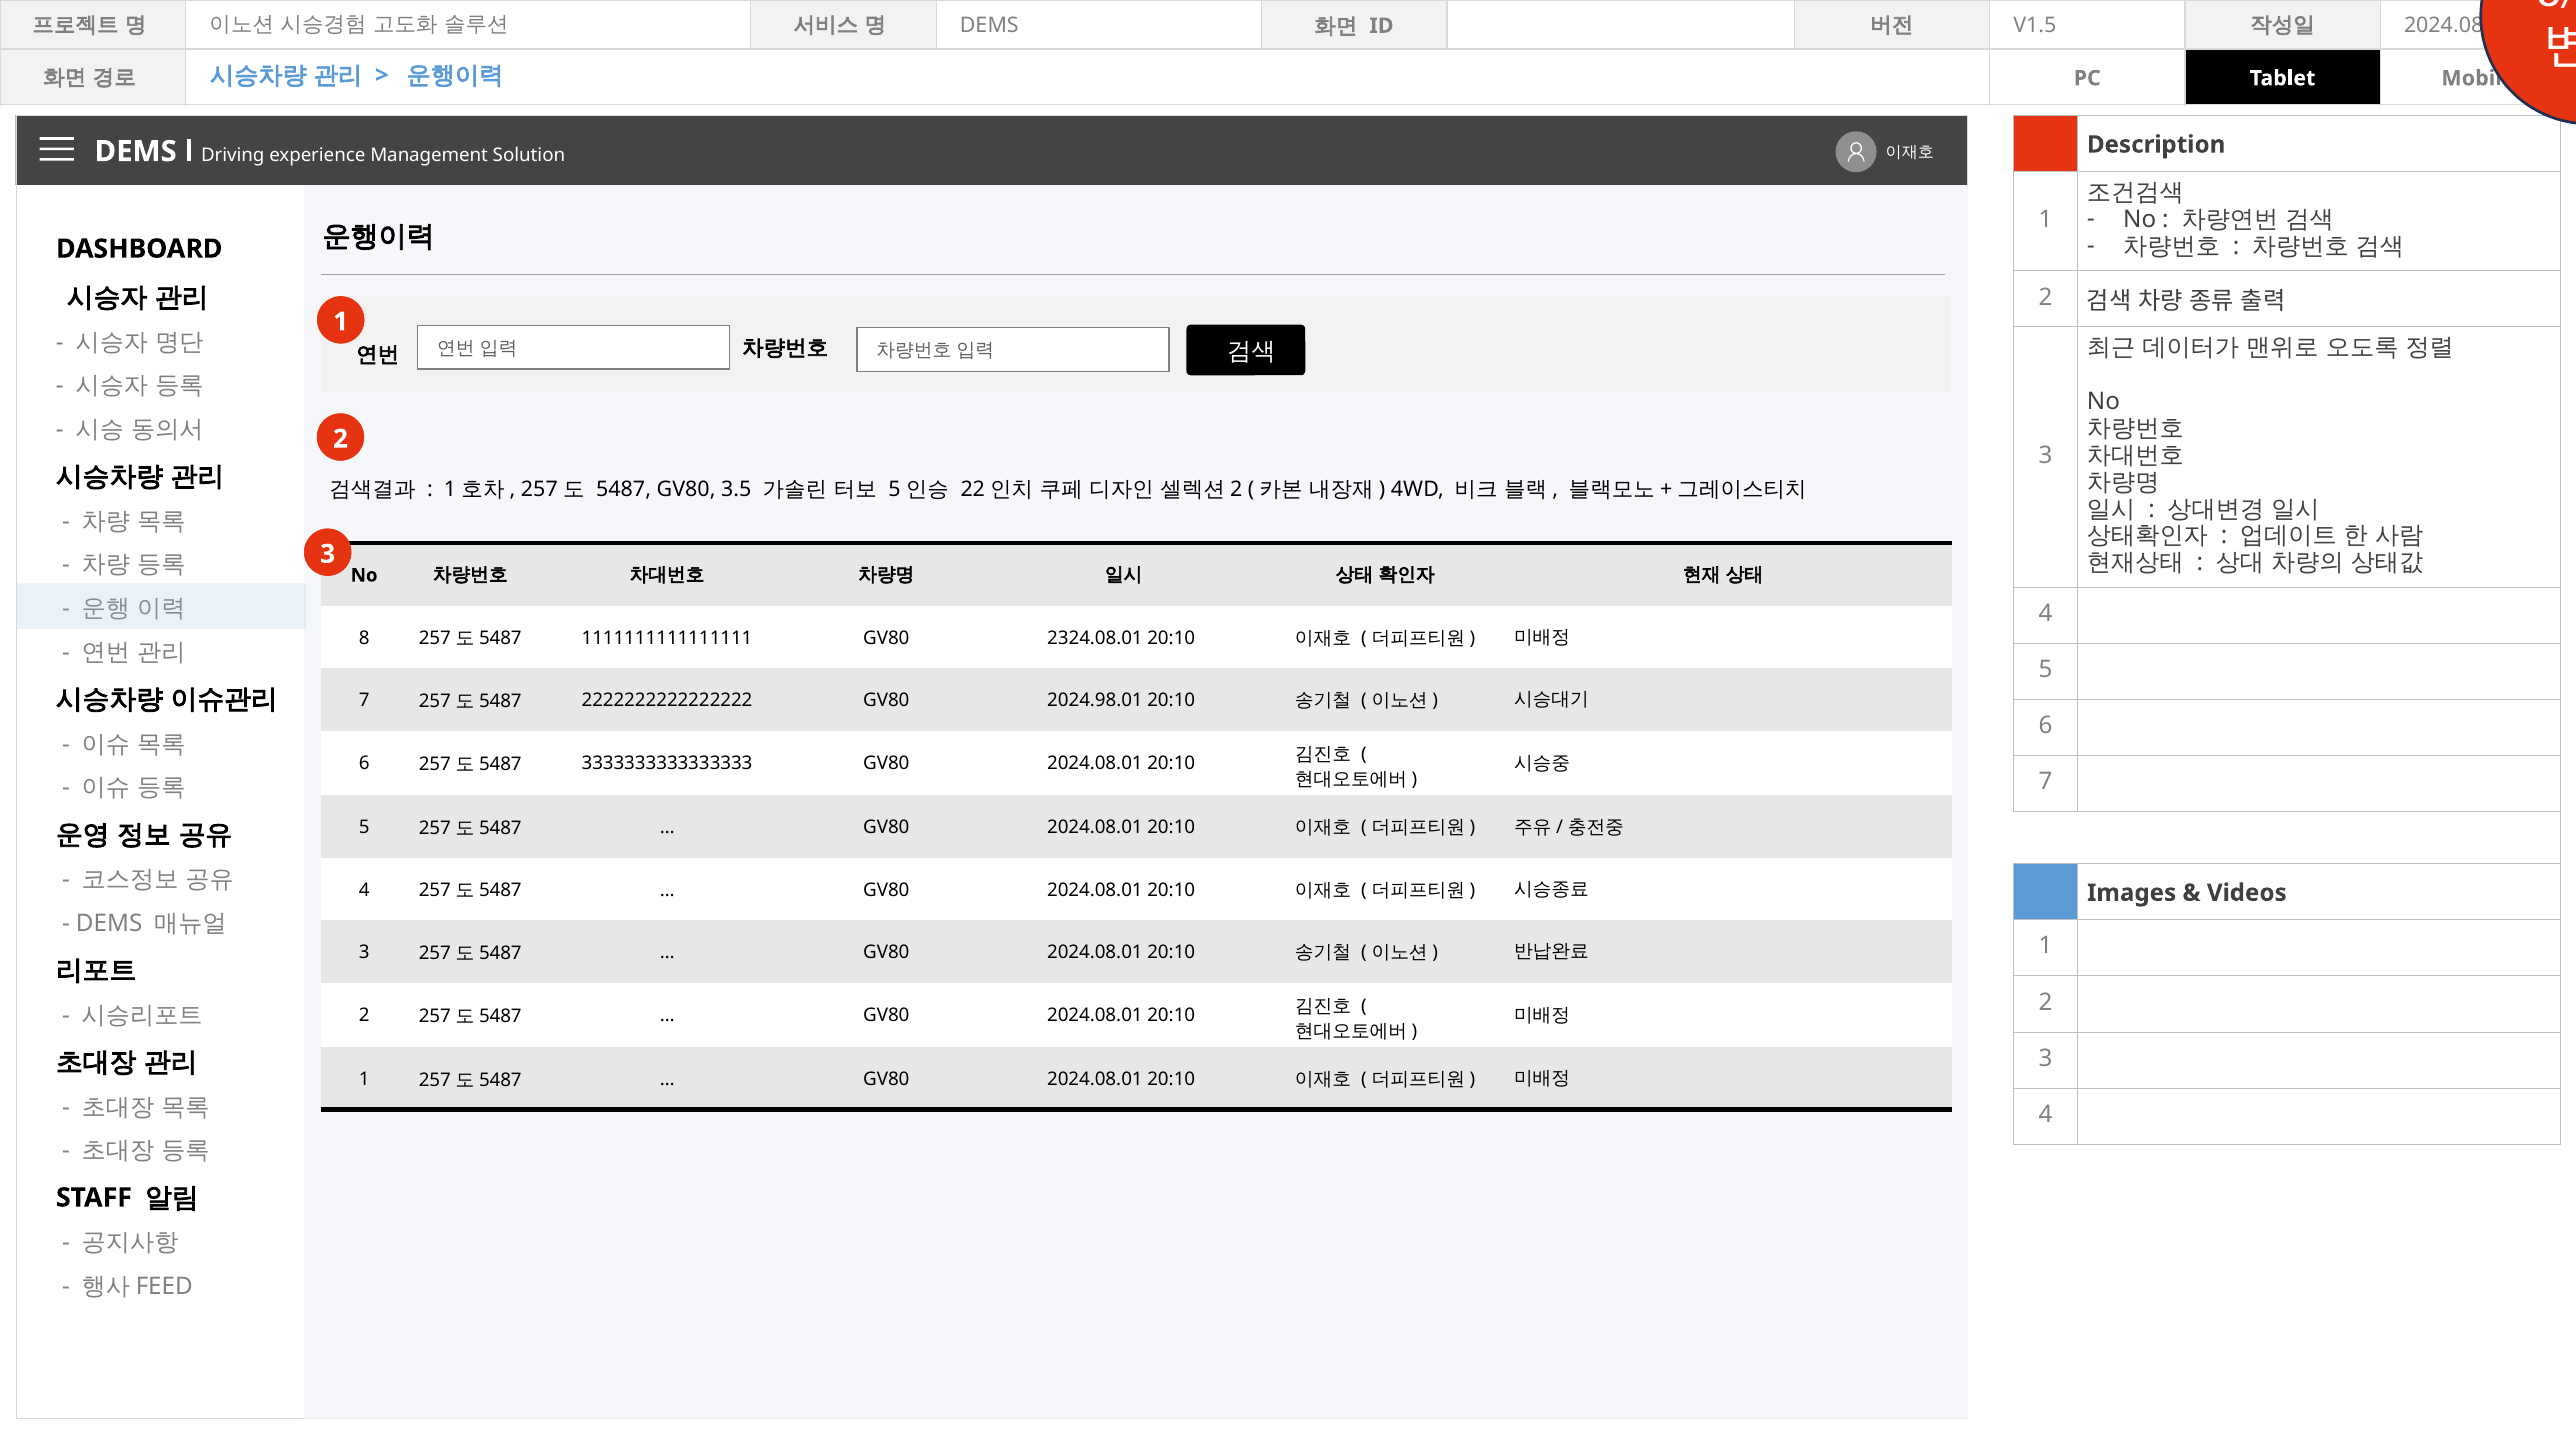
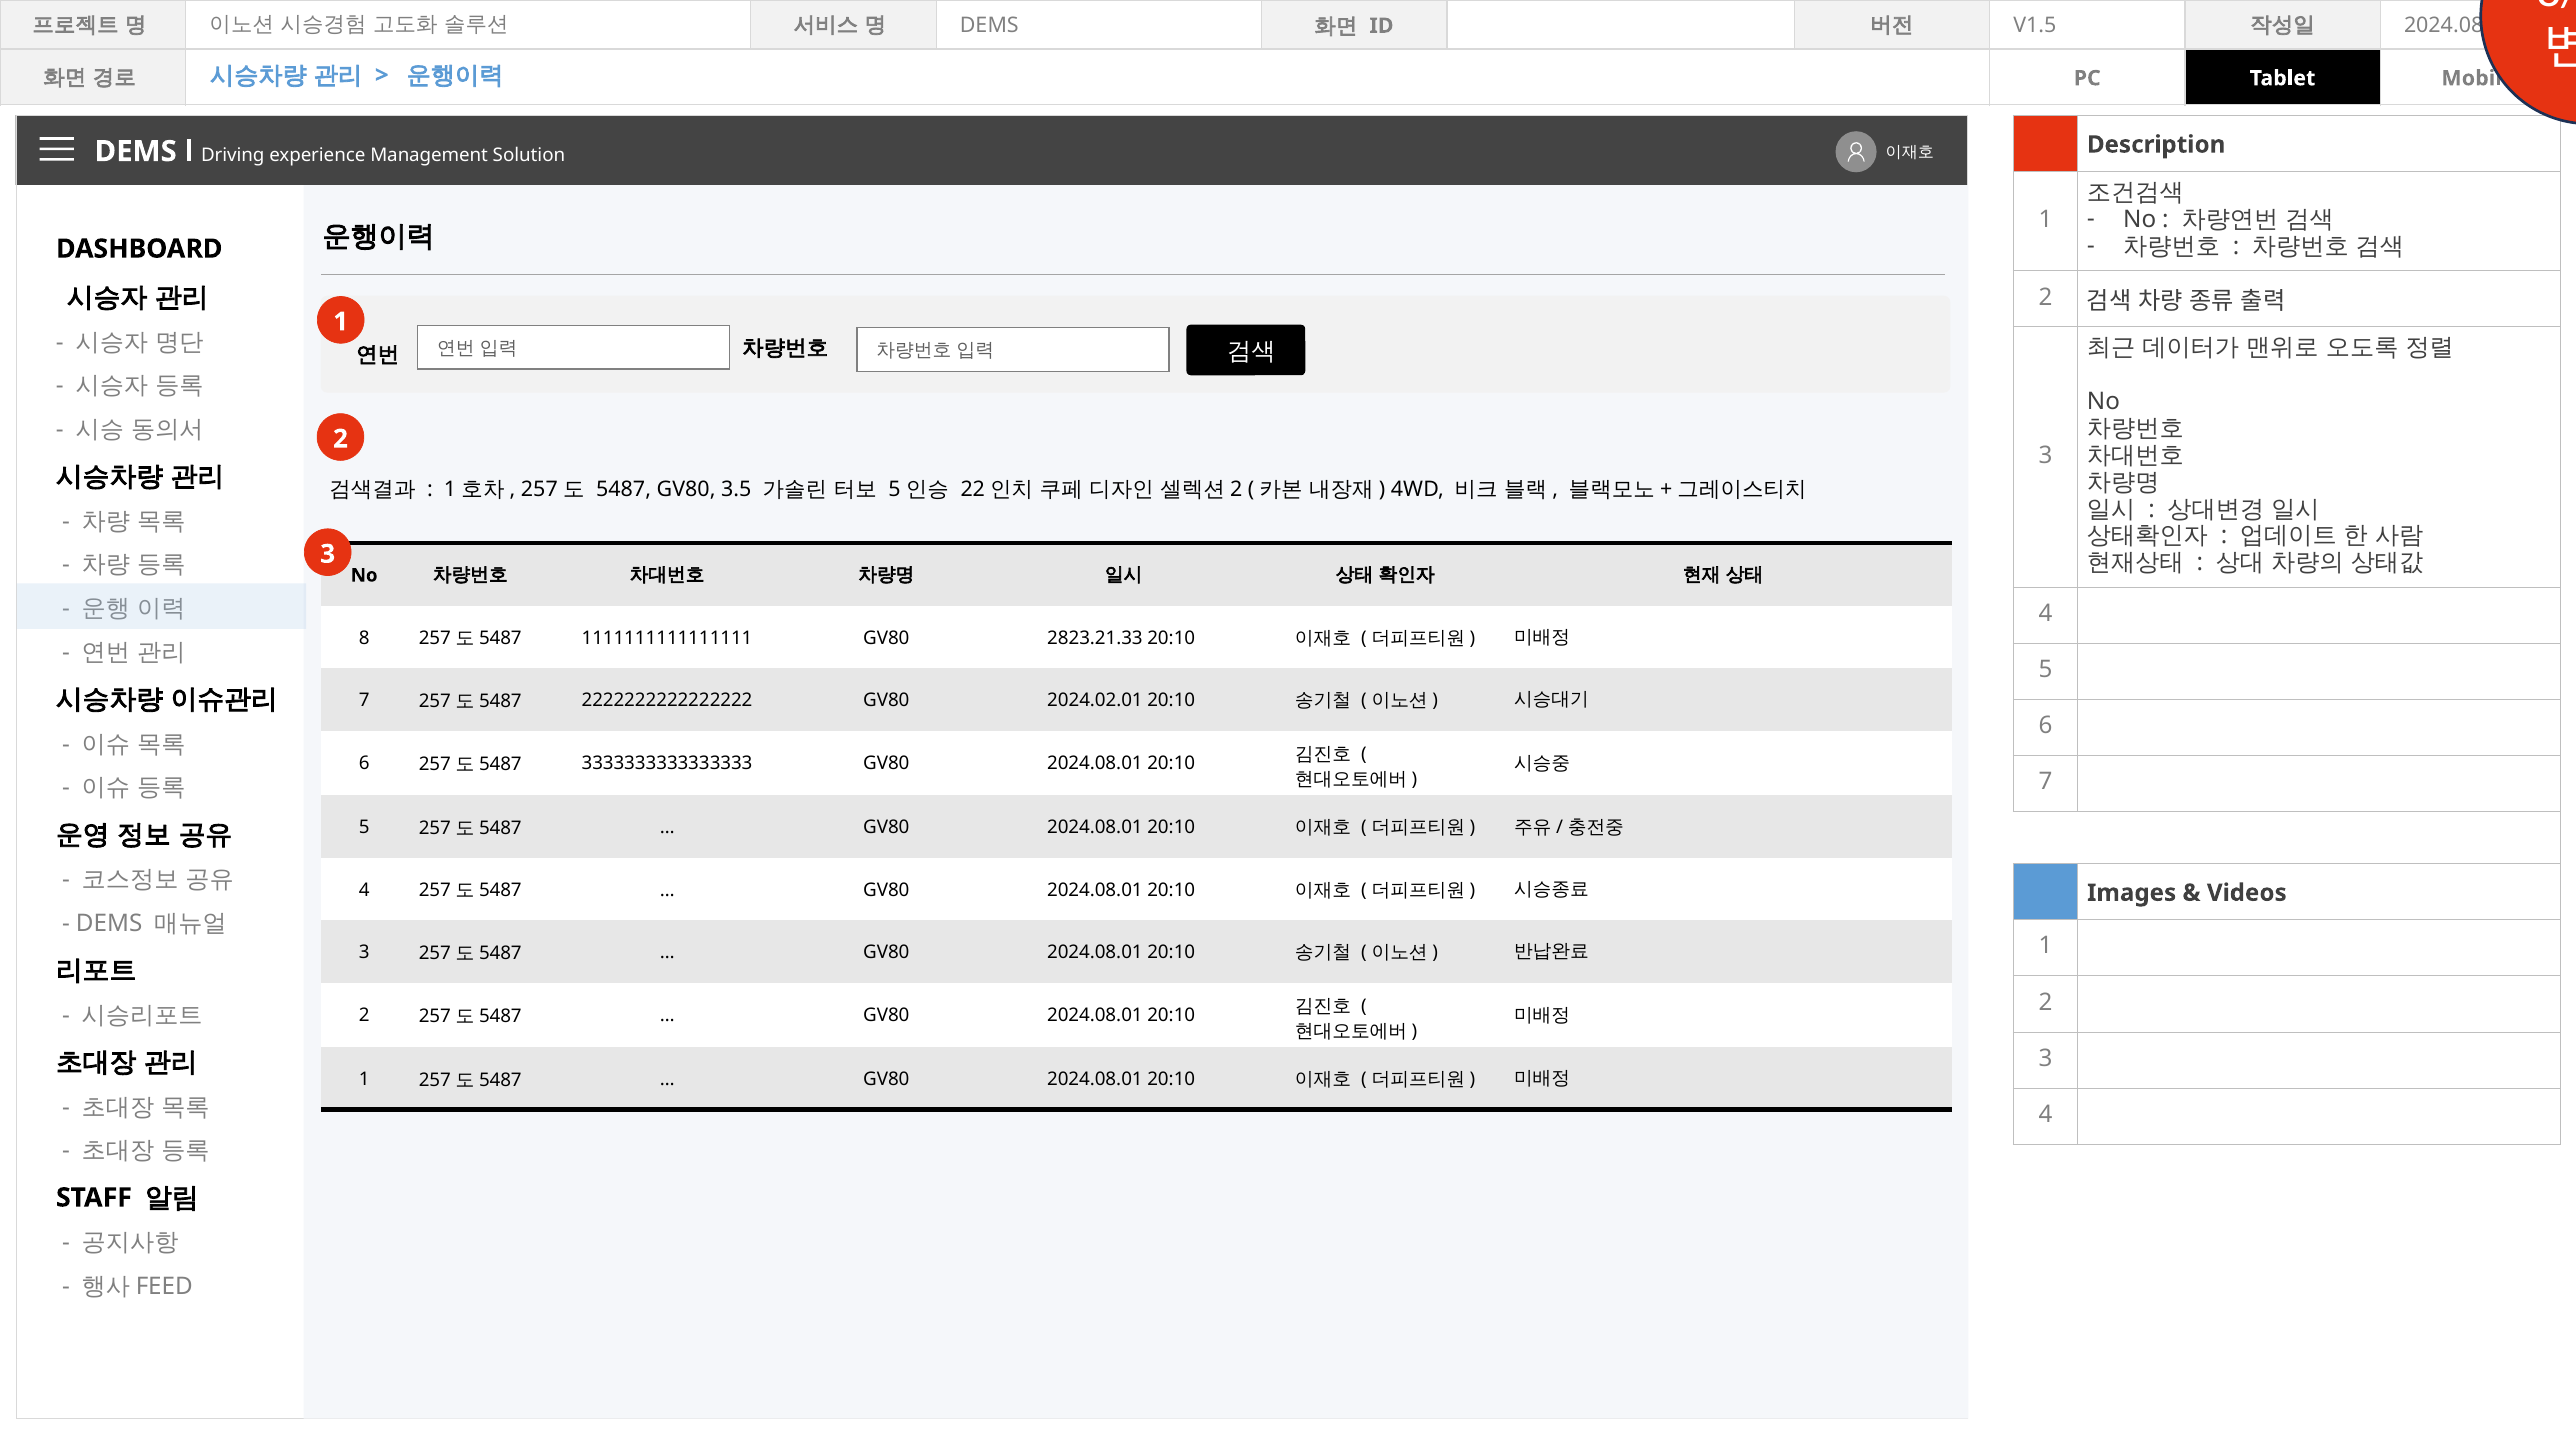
2324.08.01: 2324.08.01 -> 2823.21.33 (1095, 638)
2024.98.01: 2024.98.01 -> 2024.02.01 (1095, 700)
